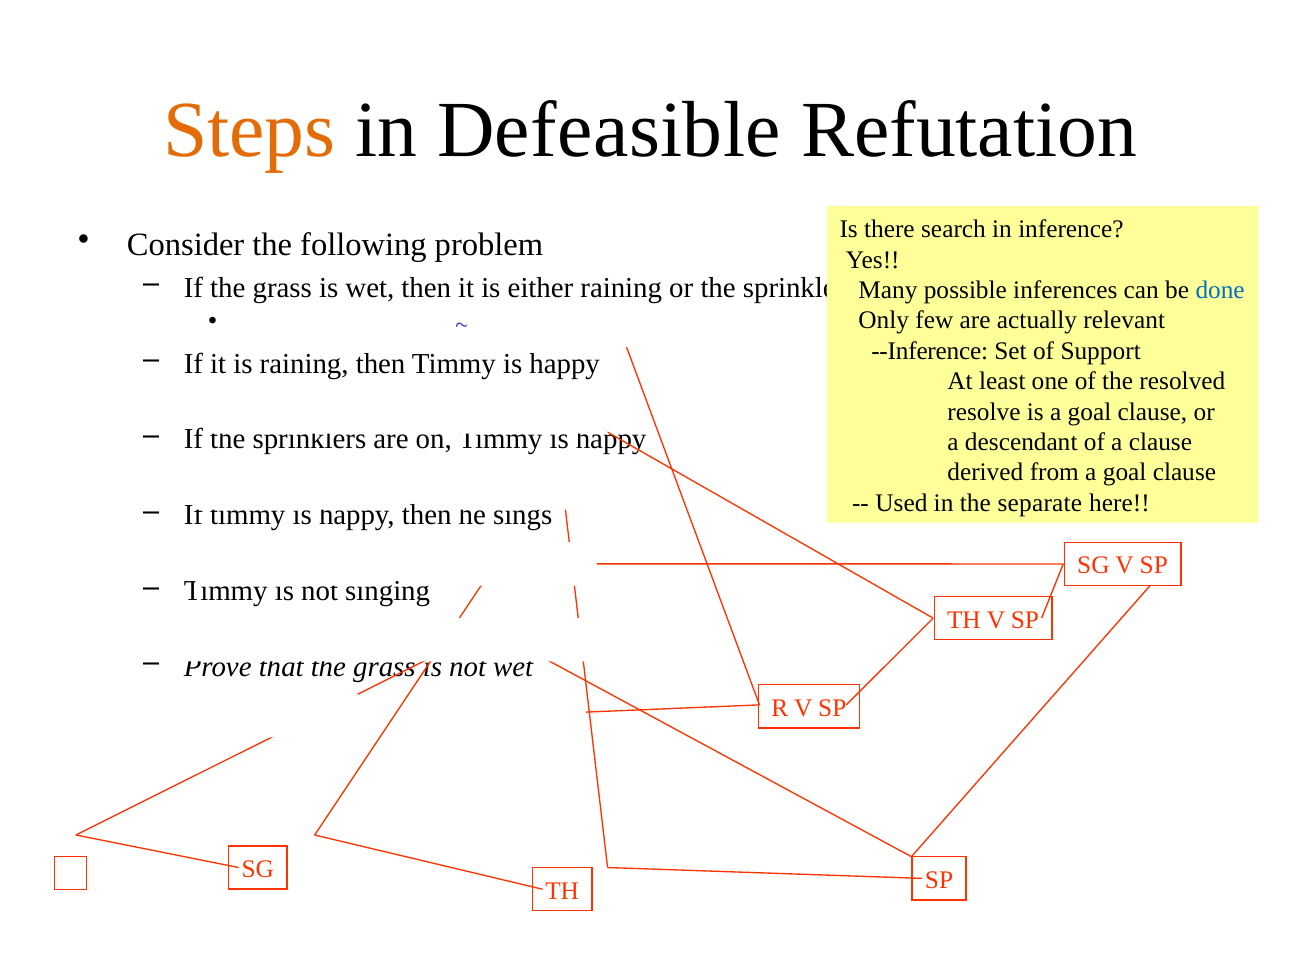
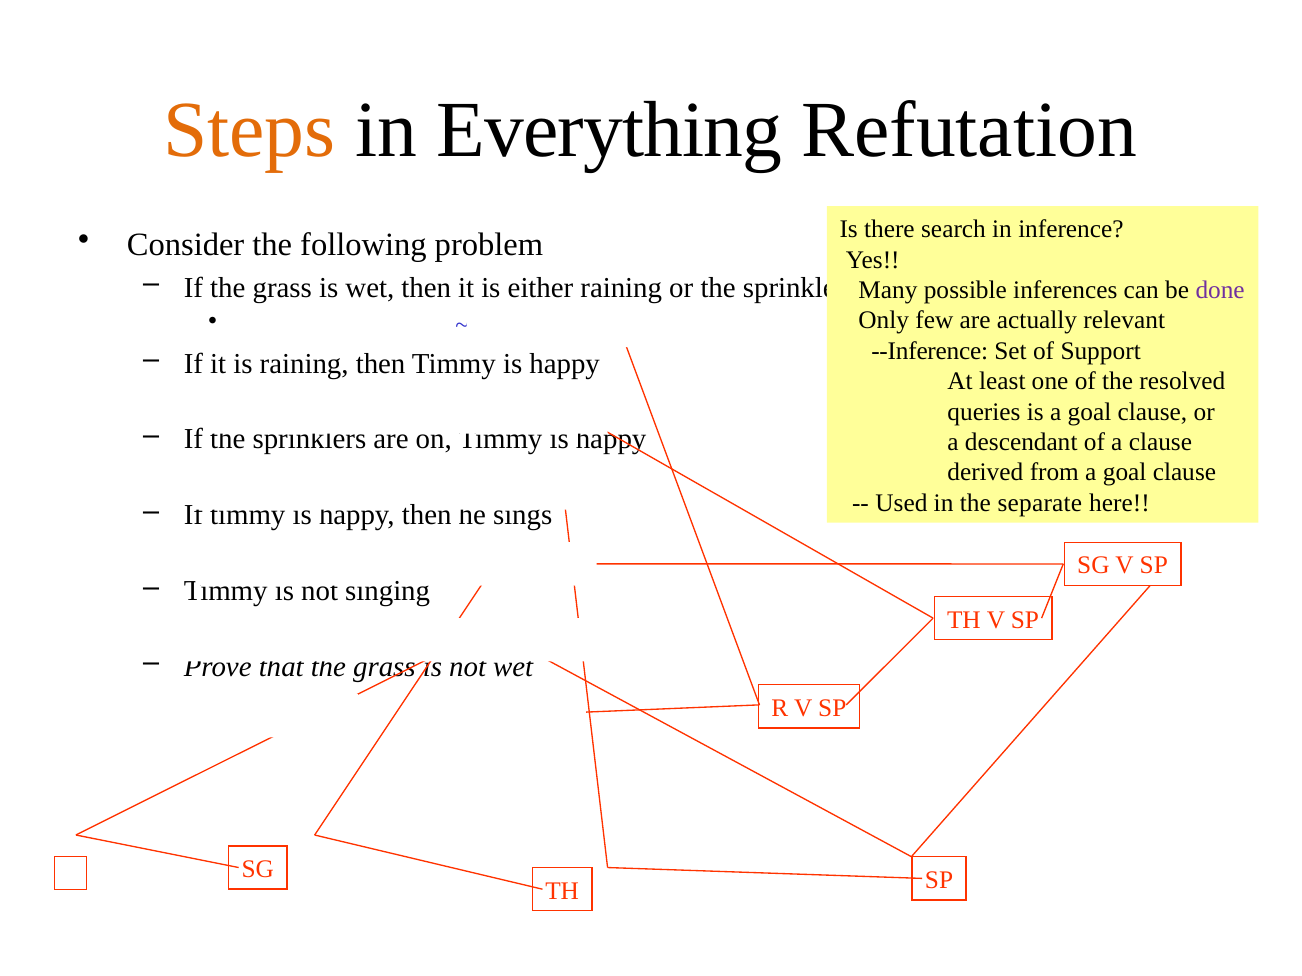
Defeasible: Defeasible -> Everything (610, 130)
done colour: blue -> purple (1220, 290)
resolve: resolve -> queries (984, 412)
